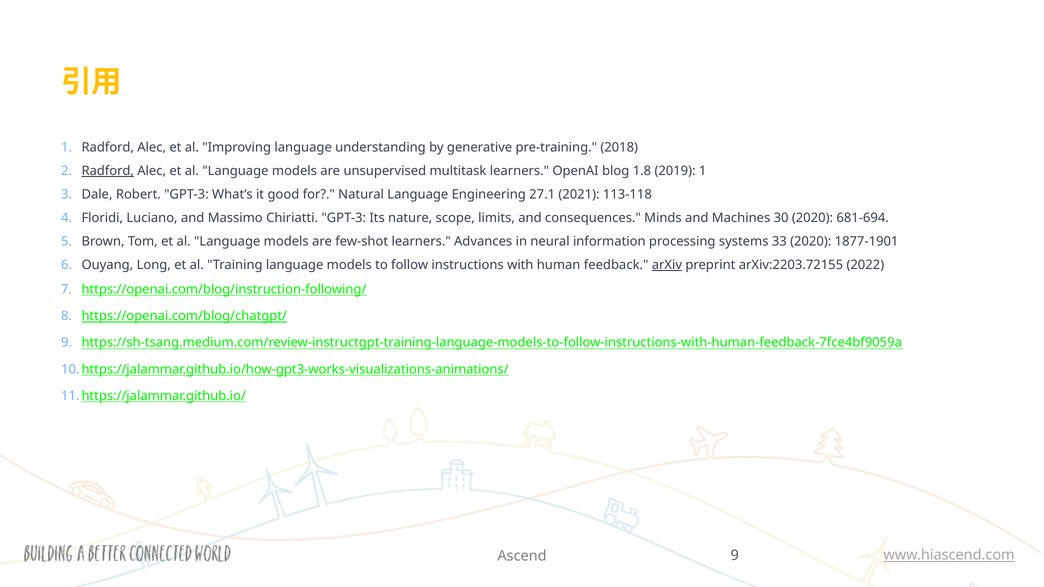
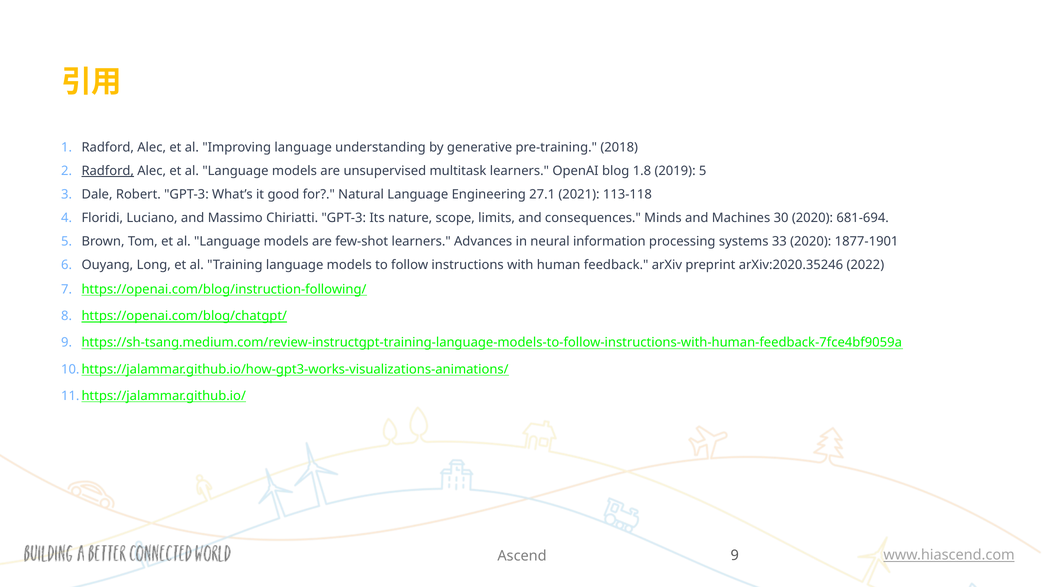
2019 1: 1 -> 5 (703, 171)
arXiv underline: present -> none (667, 265)
arXiv:2203.72155: arXiv:2203.72155 -> arXiv:2020.35246 (791, 265)
